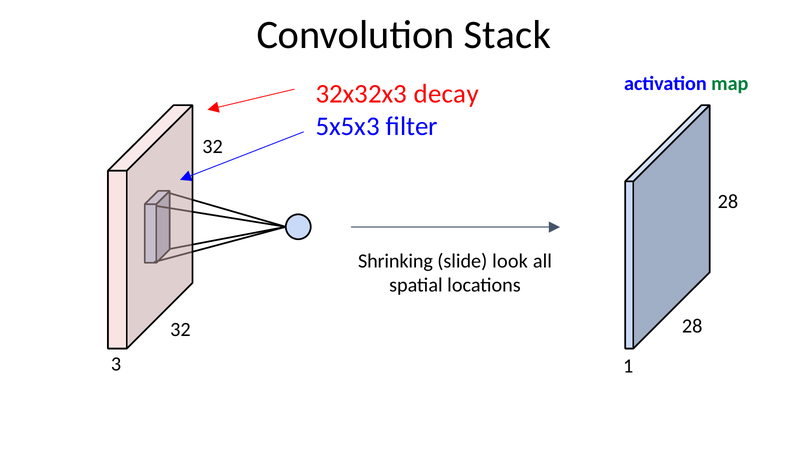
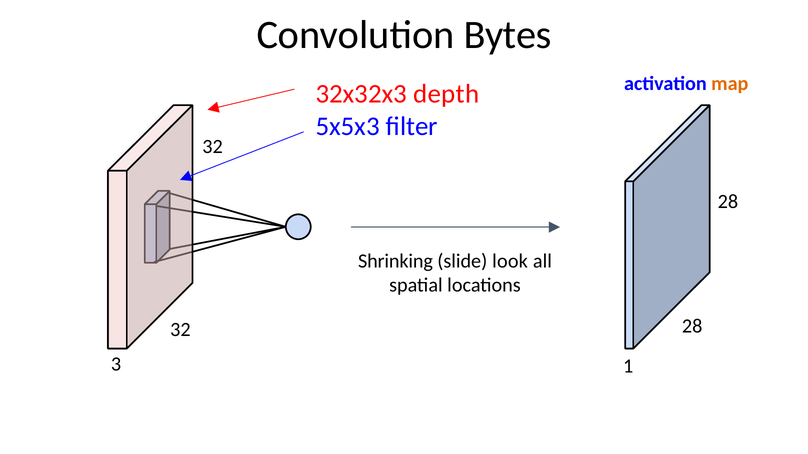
Stack: Stack -> Bytes (508, 35)
map colour: green -> orange (730, 84)
decay: decay -> depth (446, 94)
